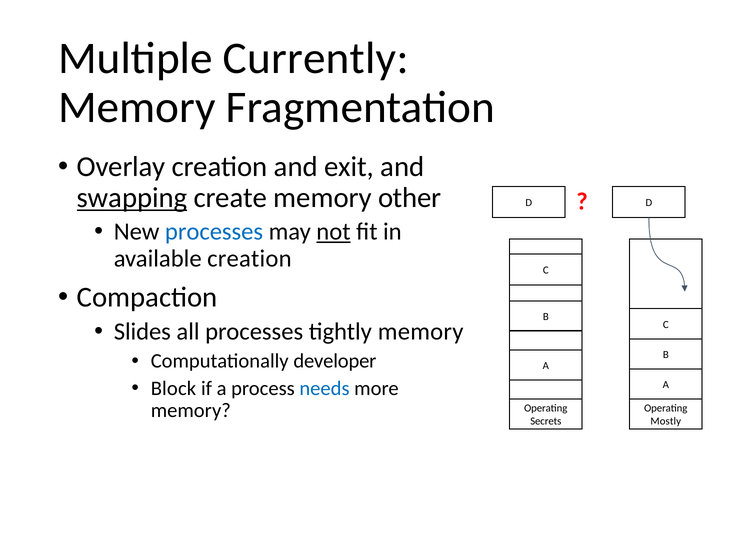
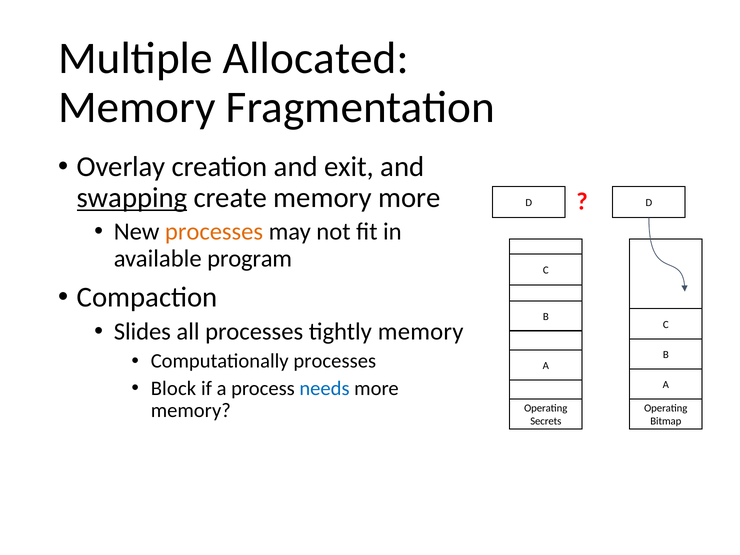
Currently: Currently -> Allocated (316, 58)
memory other: other -> more (409, 198)
processes colour: blue -> orange (214, 232)
not underline: present -> none (333, 232)
available creation: creation -> program (250, 258)
Computationally developer: developer -> processes (335, 361)
Mostly: Mostly -> Bitmap (666, 421)
